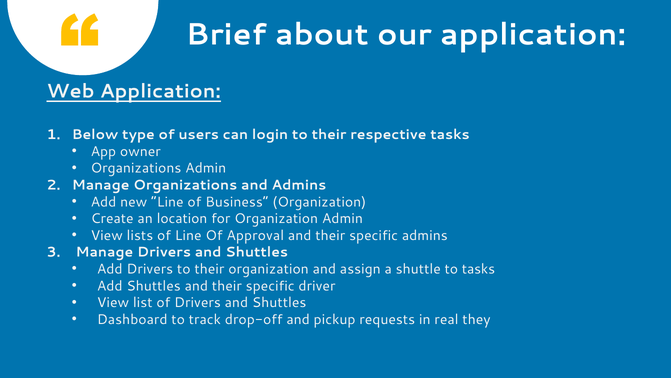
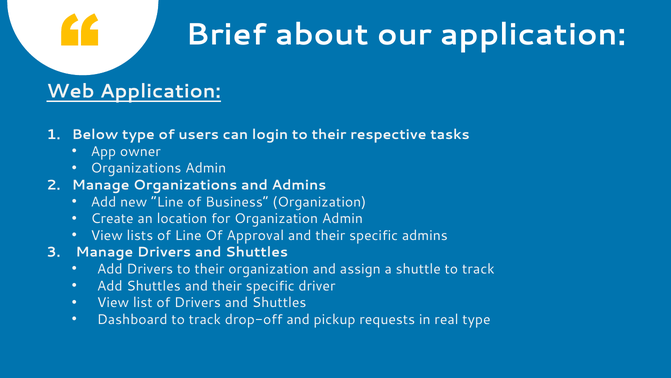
shuttle to tasks: tasks -> track (478, 269)
real they: they -> type (476, 319)
